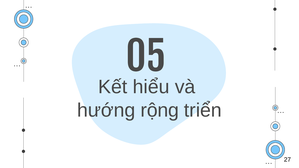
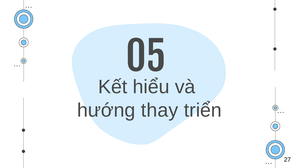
rộng: rộng -> thay (160, 110)
